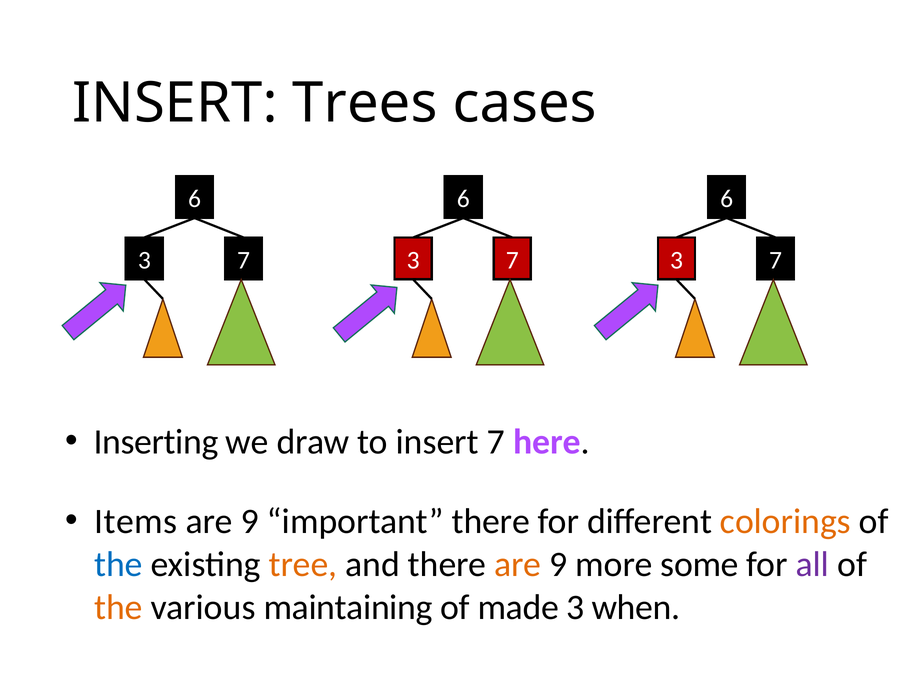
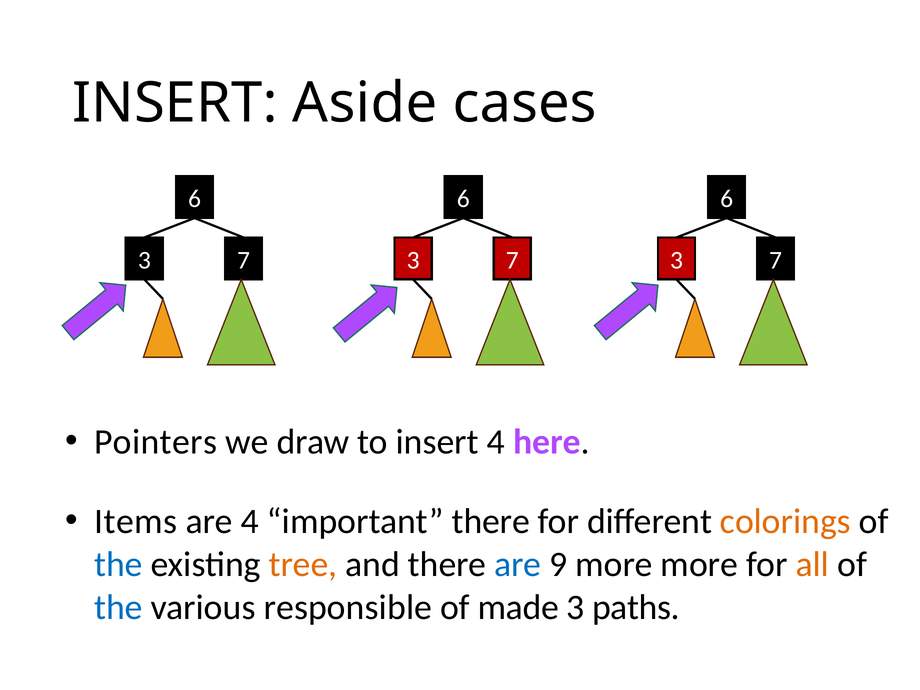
Trees: Trees -> Aside (365, 103)
Inserting: Inserting -> Pointers (156, 442)
insert 7: 7 -> 4 (496, 442)
9: 9 -> 4 (250, 522)
are colour: orange -> blue (518, 565)
more some: some -> more (699, 565)
all colour: purple -> orange (812, 565)
the colour: orange -> blue (118, 607)
maintaining: maintaining -> responsible (348, 607)
when: when -> paths (636, 607)
